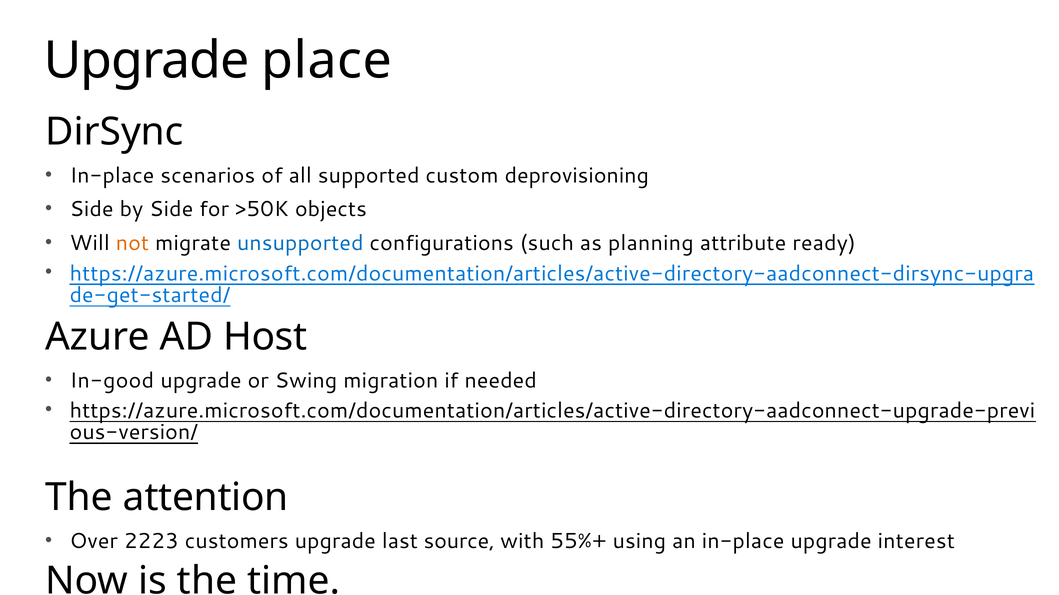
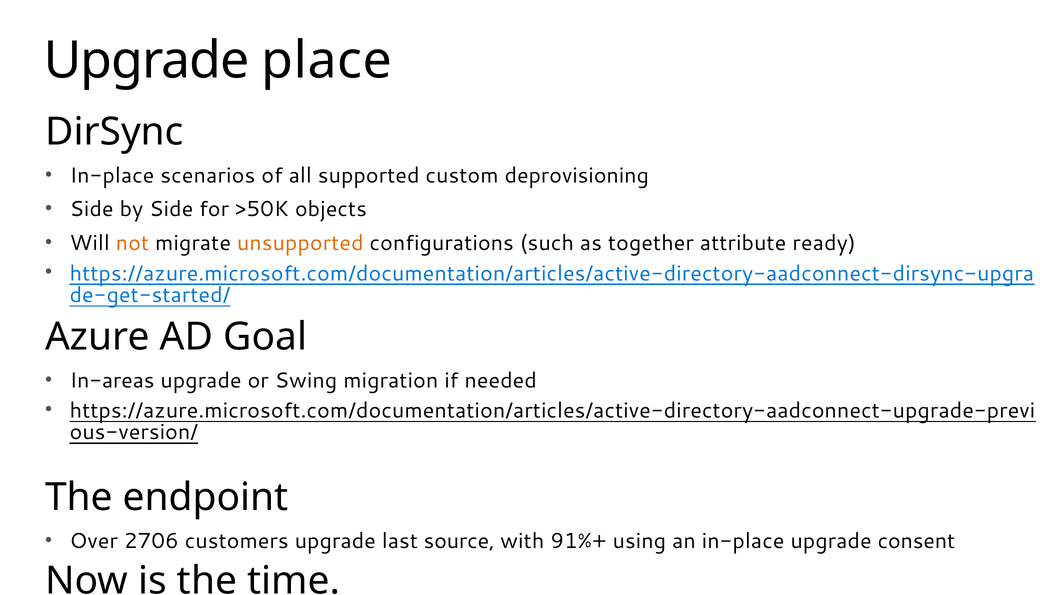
unsupported colour: blue -> orange (300, 243)
planning: planning -> together (651, 243)
Host: Host -> Goal (265, 337)
In-good: In-good -> In-areas (112, 381)
attention: attention -> endpoint (206, 498)
2223: 2223 -> 2706 (151, 542)
55%+: 55%+ -> 91%+ (578, 542)
interest: interest -> consent (916, 542)
